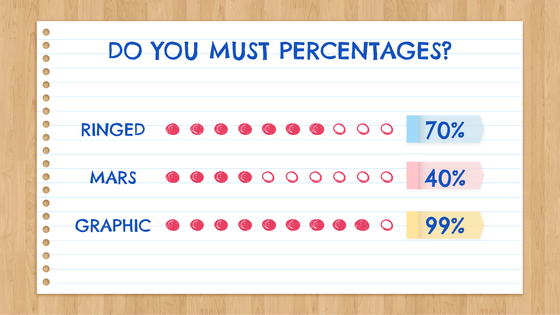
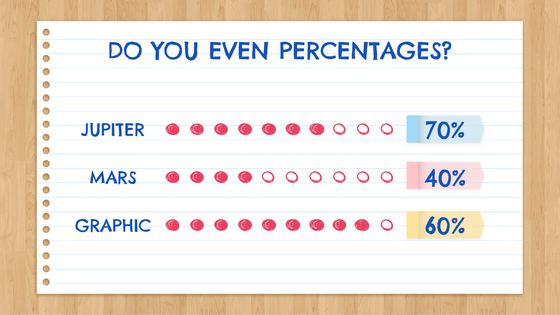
MUST: MUST -> EVEN (239, 51)
RINGED: RINGED -> JUPITER (113, 130)
99%: 99% -> 60% (445, 227)
